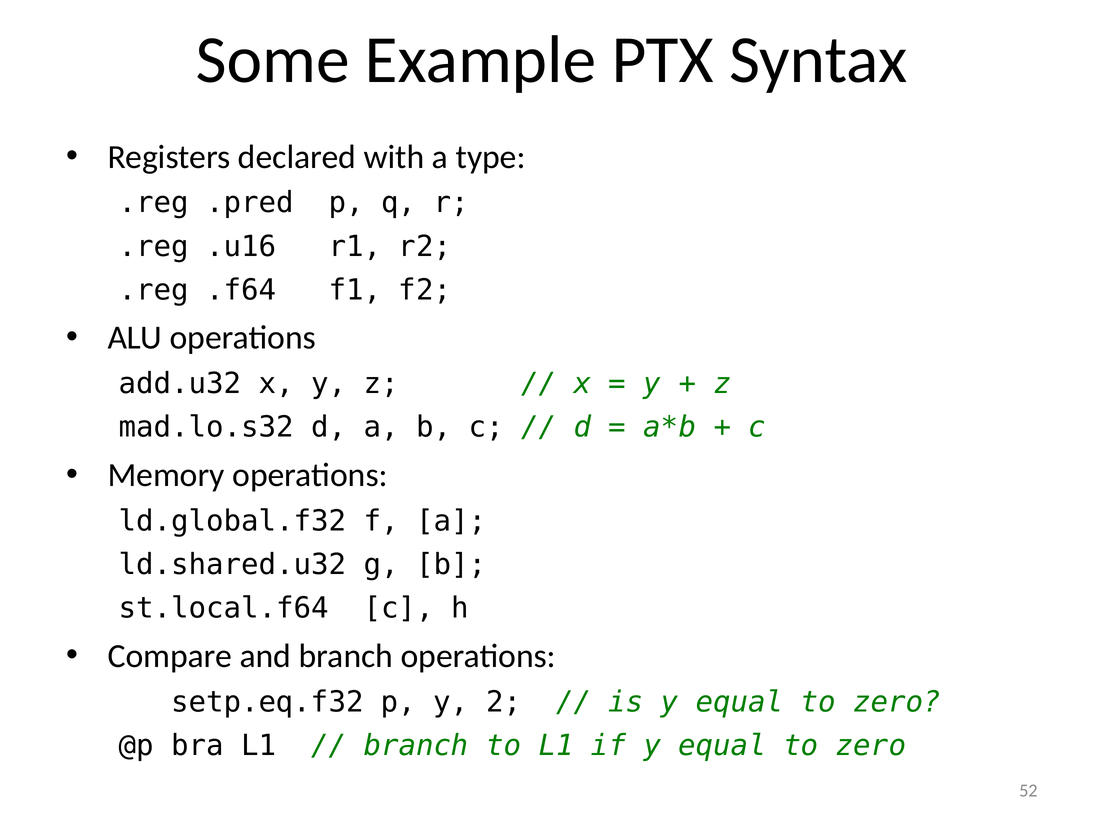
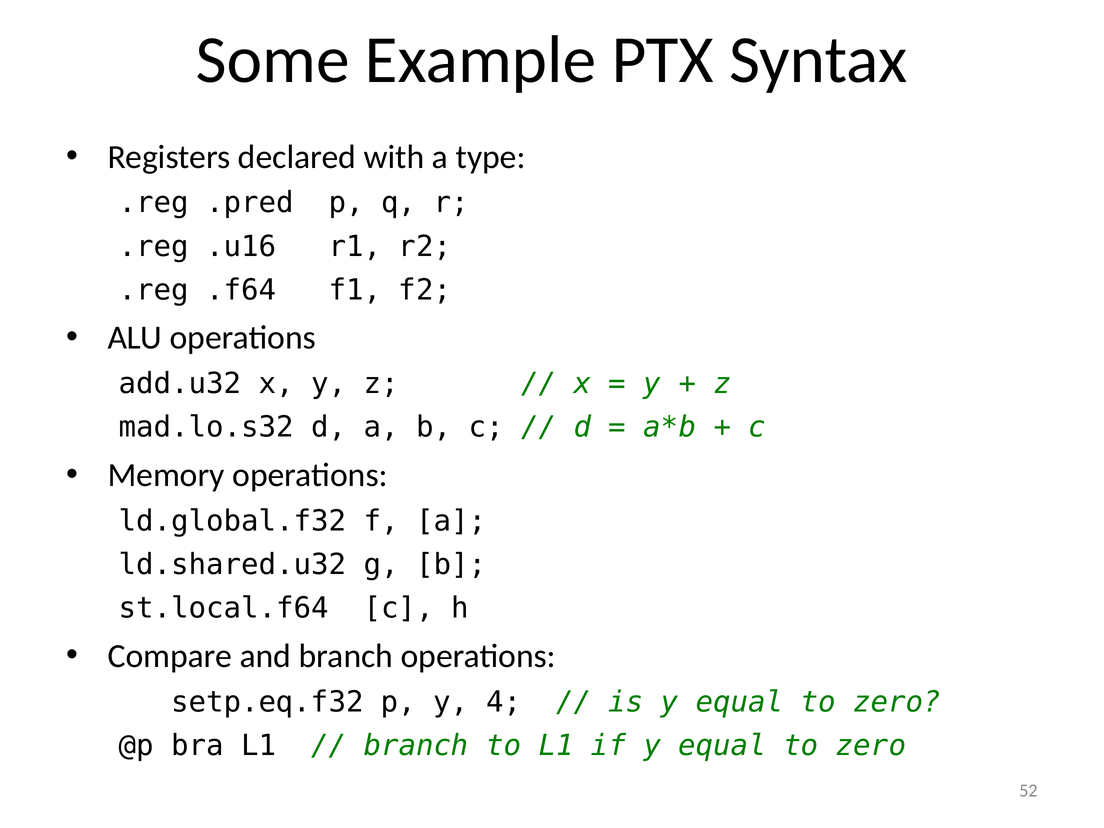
2: 2 -> 4 (504, 702)
